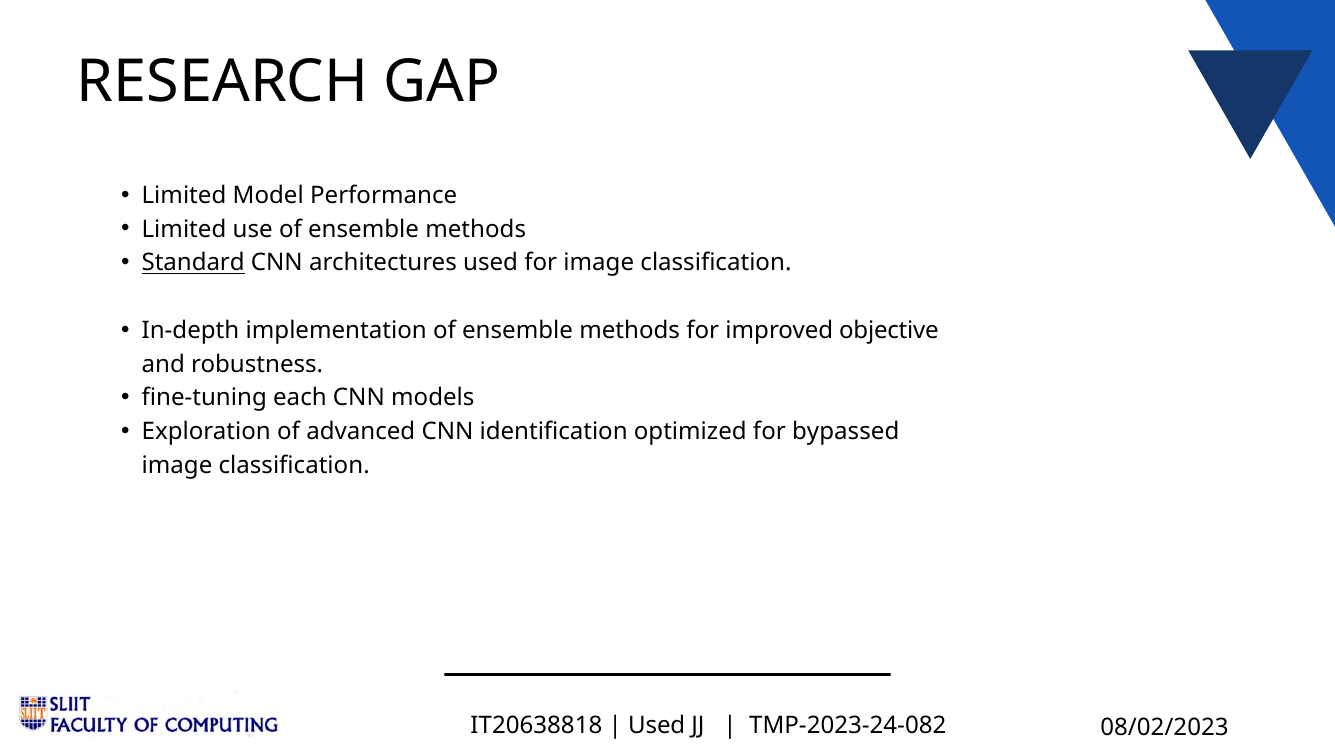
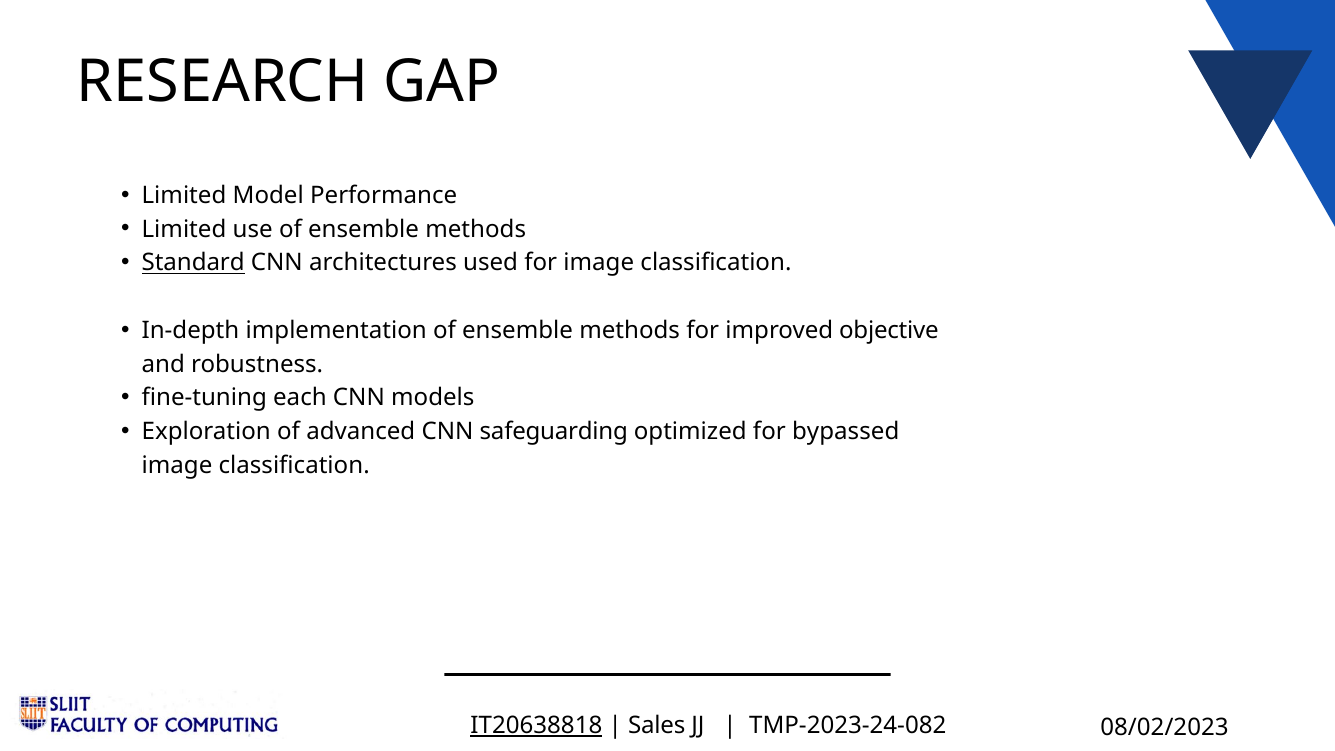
identification: identification -> safeguarding (554, 432)
IT20638818 underline: none -> present (536, 726)
Used: Used -> Sales (657, 726)
